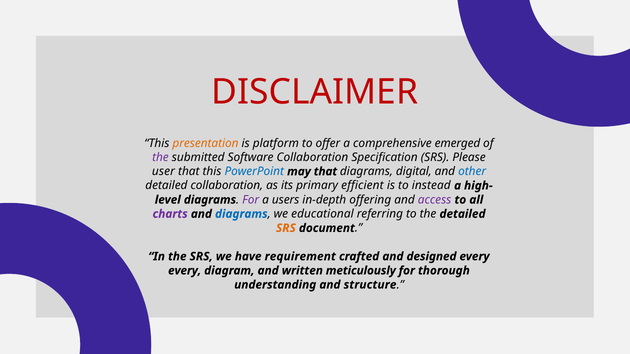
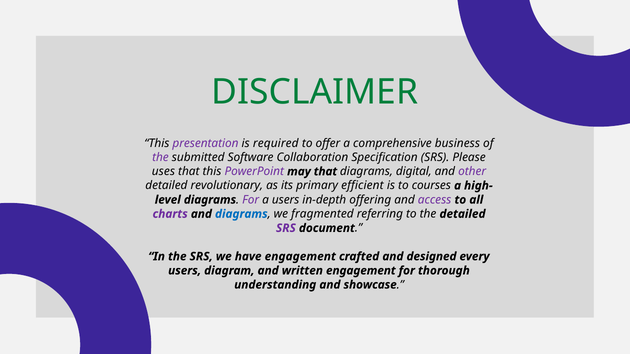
DISCLAIMER colour: red -> green (315, 92)
presentation colour: orange -> purple (206, 143)
platform: platform -> required (276, 143)
emerged: emerged -> business (457, 143)
user: user -> uses (163, 172)
PowerPoint colour: blue -> purple (254, 172)
other colour: blue -> purple (472, 172)
detailed collaboration: collaboration -> revolutionary (227, 186)
instead: instead -> courses (431, 186)
educational: educational -> fragmented (322, 214)
SRS colour: orange -> purple (286, 228)
have requirement: requirement -> engagement (300, 257)
every: every -> users (185, 271)
written meticulously: meticulously -> engagement (361, 271)
structure: structure -> showcase (370, 285)
